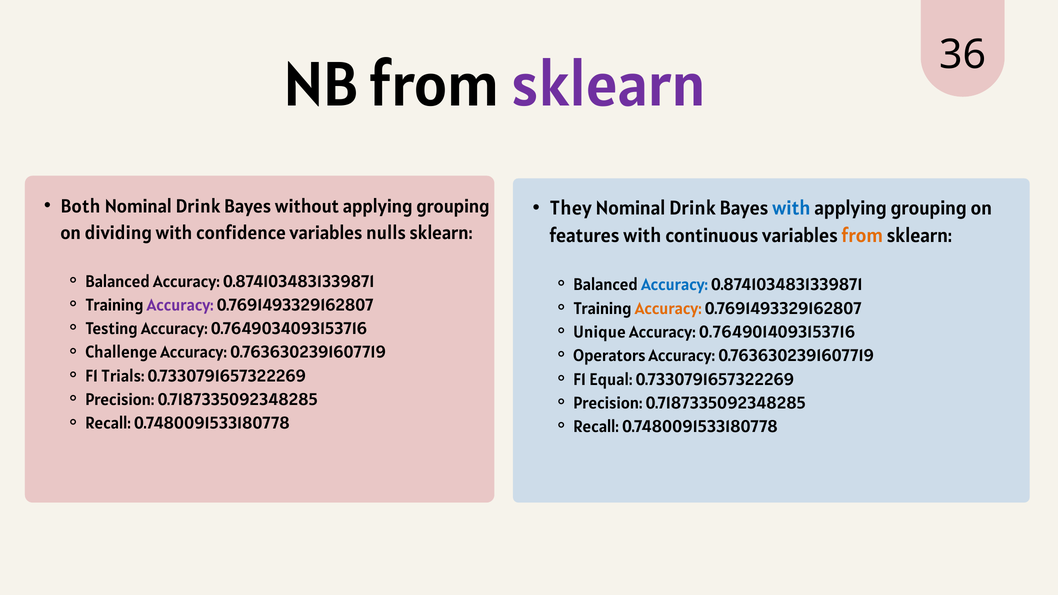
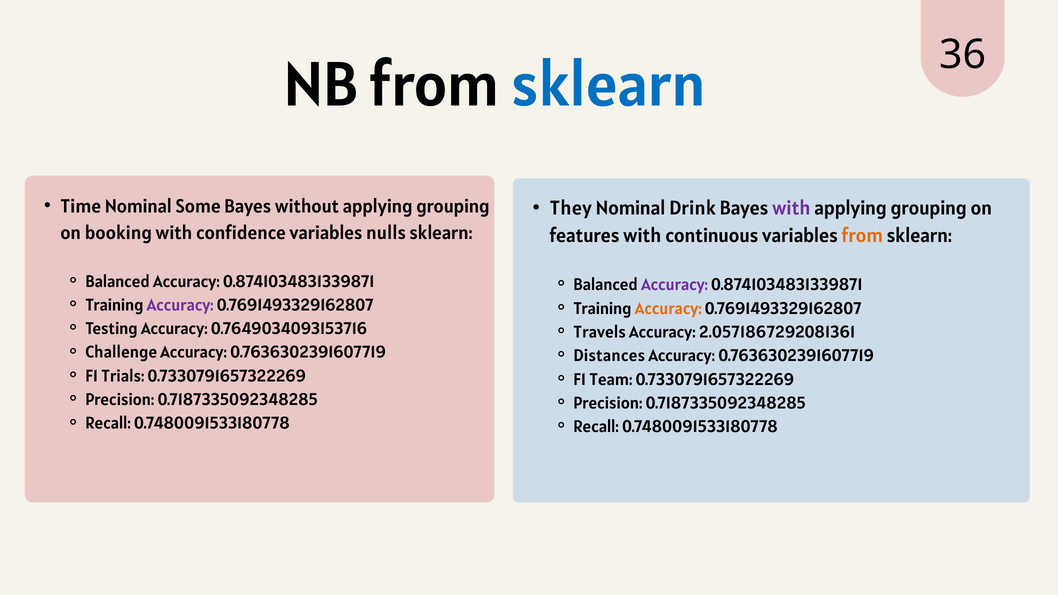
sklearn colour: purple -> blue (609, 85)
Both: Both -> Time (81, 206)
Drink: Drink -> Some (198, 206)
with colour: blue -> purple (791, 208)
dividing: dividing -> booking (118, 233)
Accuracy colour: blue -> purple (675, 285)
Unique: Unique -> Travels (600, 332)
0.7649014093153716: 0.7649014093153716 -> 2.0571867292081361 (777, 332)
Operators: Operators -> Distances (609, 356)
Equal: Equal -> Team (611, 380)
